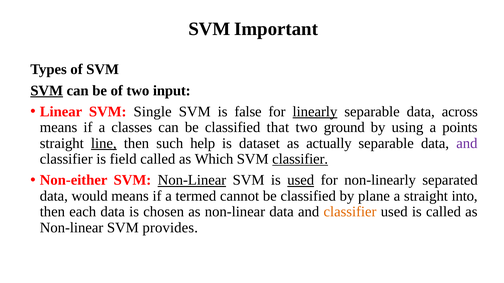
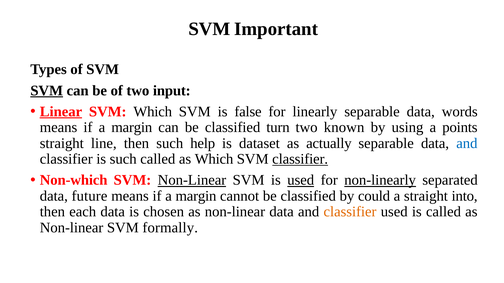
Linear underline: none -> present (61, 112)
SVM Single: Single -> Which (153, 112)
linearly underline: present -> none (315, 112)
across: across -> words (460, 112)
classes: classes -> margin (132, 128)
that: that -> turn (278, 128)
ground: ground -> known (344, 128)
line underline: present -> none (104, 144)
and colour: purple -> blue (467, 144)
is field: field -> such (123, 159)
Non-either: Non-either -> Non-which (74, 180)
non-linearly underline: none -> present (380, 180)
would: would -> future (89, 196)
termed: termed -> margin (196, 196)
plane: plane -> could (374, 196)
provides: provides -> formally (170, 228)
